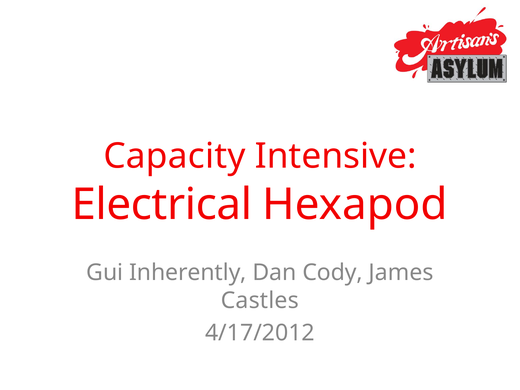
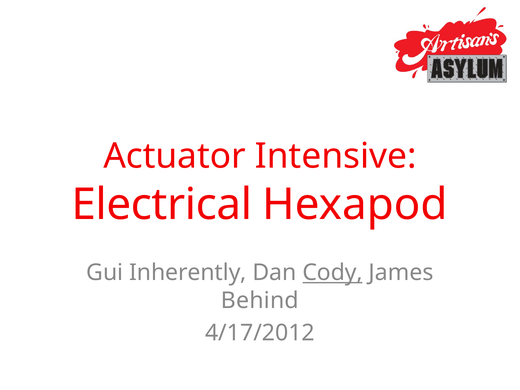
Capacity: Capacity -> Actuator (175, 156)
Cody underline: none -> present (333, 273)
Castles: Castles -> Behind (260, 300)
